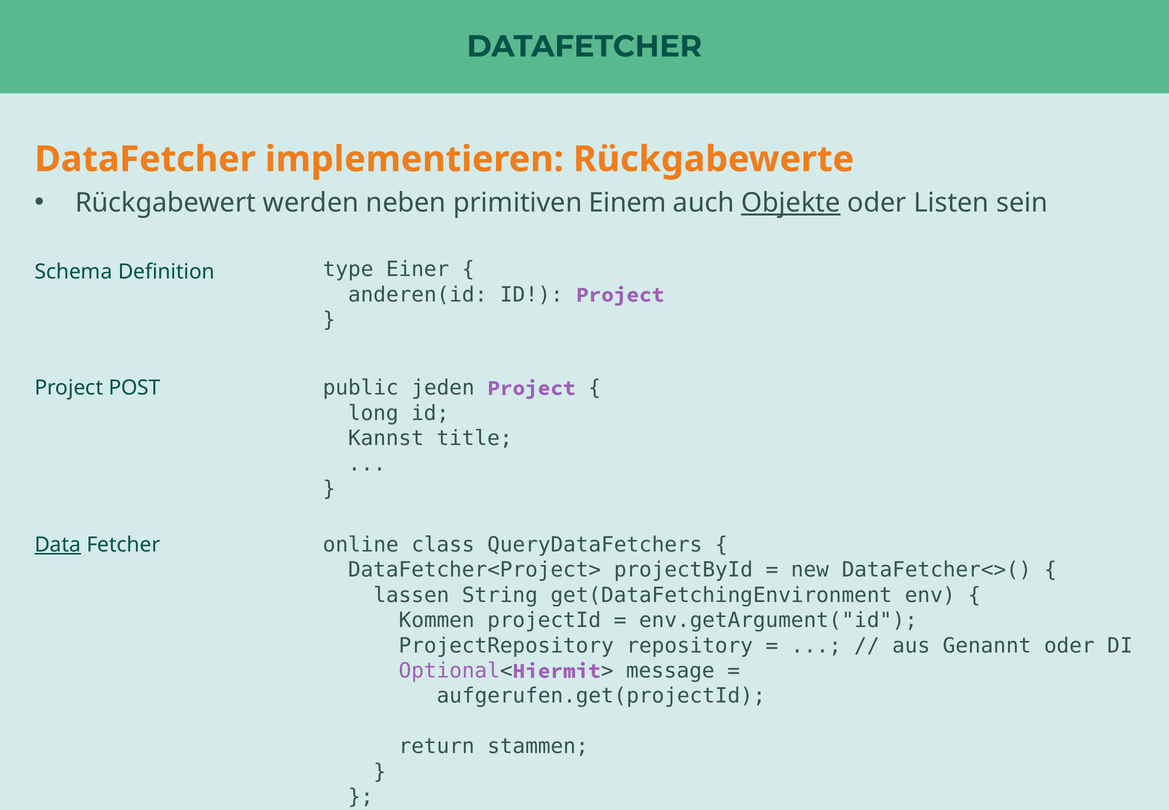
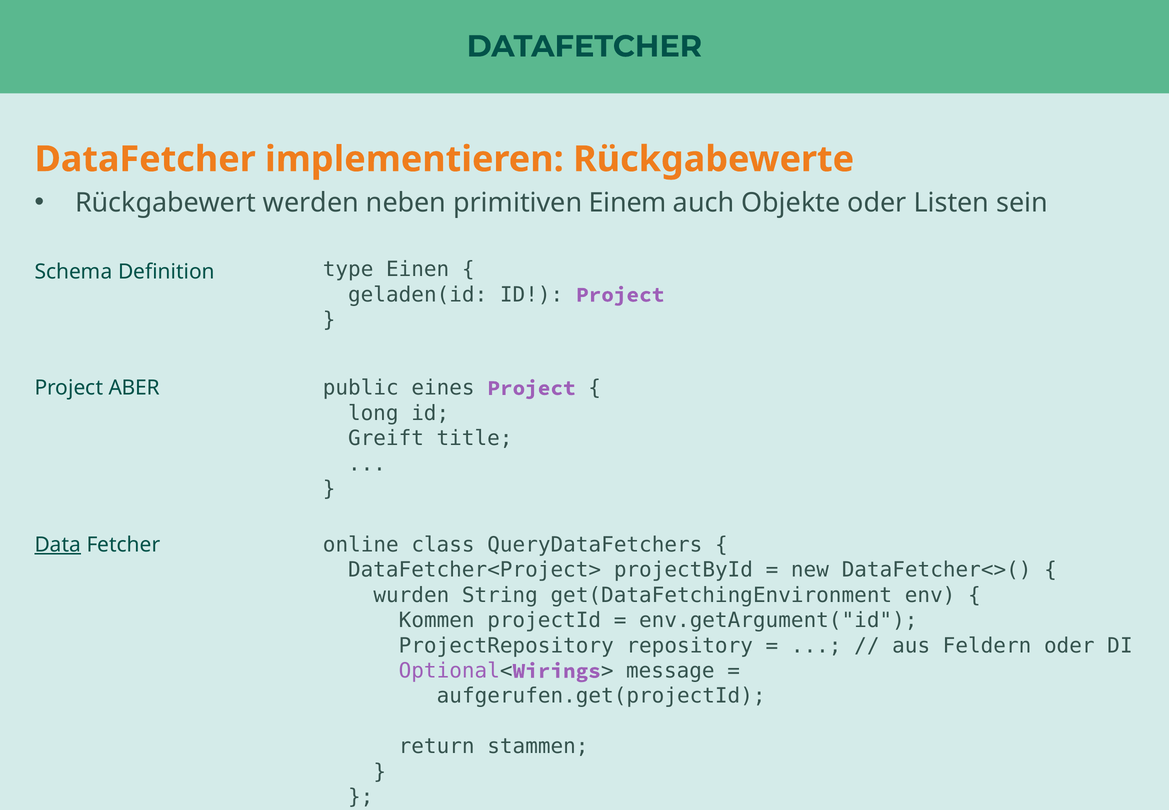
Objekte underline: present -> none (791, 203)
Einer: Einer -> Einen (418, 269)
anderen(id: anderen(id -> geladen(id (418, 294)
jeden: jeden -> eines (443, 388)
POST: POST -> ABER (134, 388)
Kannst: Kannst -> Greift (386, 438)
lassen: lassen -> wurden (411, 595)
Genannt: Genannt -> Feldern (987, 645)
Hiermit: Hiermit -> Wirings (557, 670)
